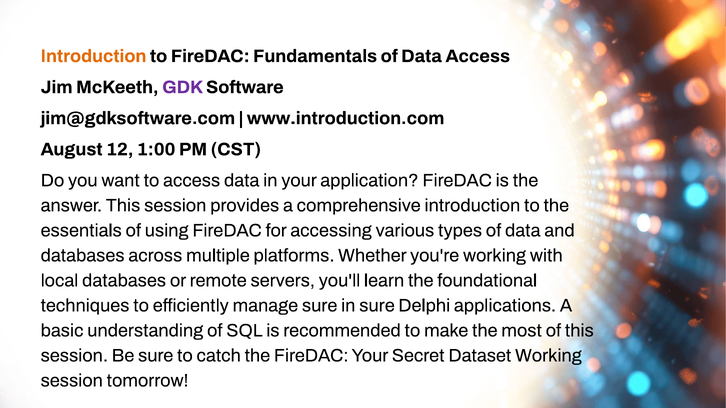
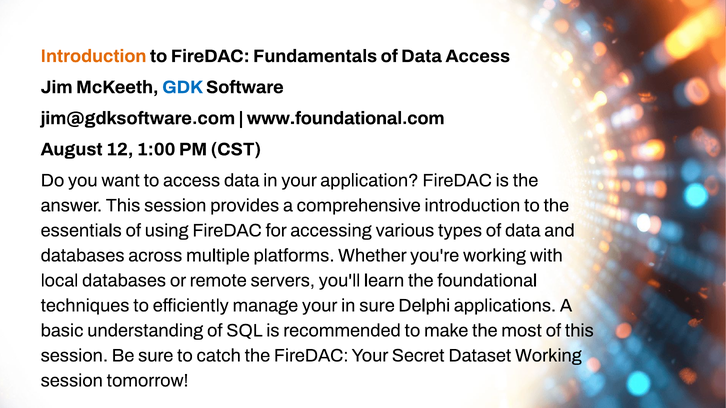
GDK colour: purple -> blue (183, 87)
www.introduction.com: www.introduction.com -> www.foundational.com (346, 118)
manage sure: sure -> your (320, 306)
